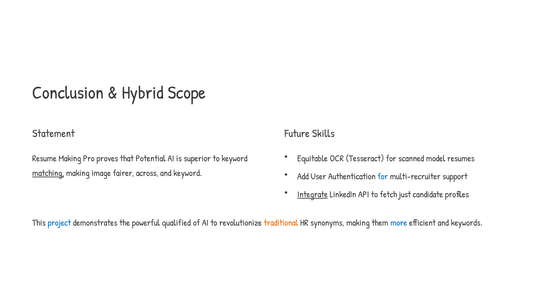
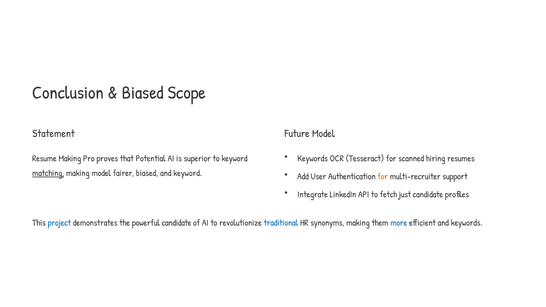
Hybrid: Hybrid -> Biased (143, 93)
Future Skills: Skills -> Model (323, 134)
Equitable: Equitable -> Keywords (313, 159)
model: model -> hiring (436, 159)
making image: image -> model (101, 173)
fairer across: across -> biased (147, 173)
for colour: blue -> orange (383, 176)
Integrate underline: present -> none (313, 194)
powerful qualified: qualified -> candidate (177, 223)
traditional colour: orange -> blue (281, 223)
